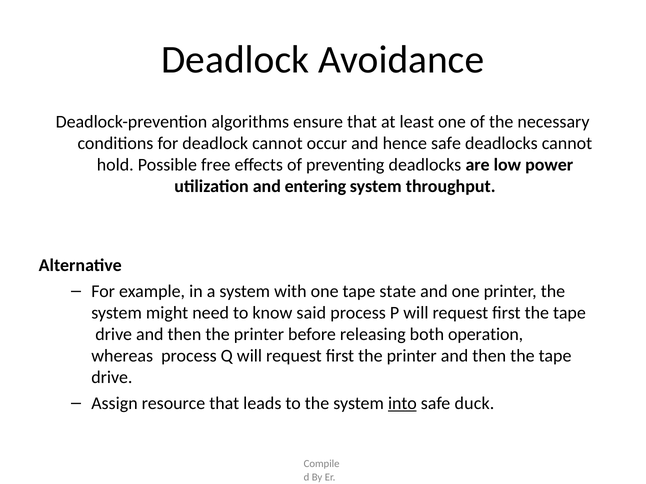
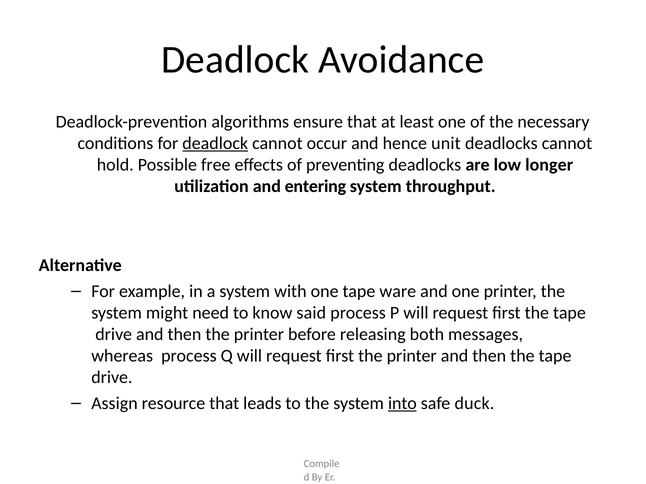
deadlock underline: none -> present (215, 143)
hence safe: safe -> unit (446, 143)
power: power -> longer (549, 165)
state: state -> ware (398, 292)
operation: operation -> messages (486, 335)
